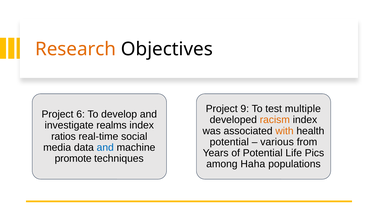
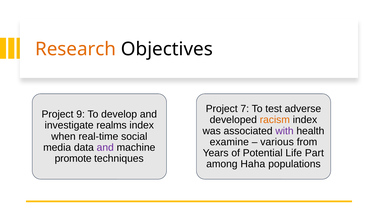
9: 9 -> 7 (245, 109)
multiple: multiple -> adverse (303, 109)
6: 6 -> 9 (81, 114)
with colour: orange -> purple (284, 131)
ratios: ratios -> when (63, 136)
potential: potential -> examine (229, 142)
and colour: blue -> purple (105, 147)
Pics: Pics -> Part (314, 153)
